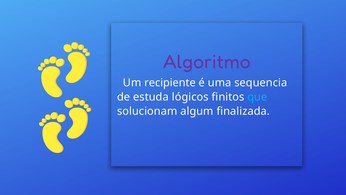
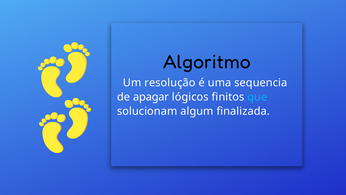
Algoritmo colour: purple -> black (207, 62)
recipiente: recipiente -> resolução (170, 83)
estuda: estuda -> apagar (151, 97)
